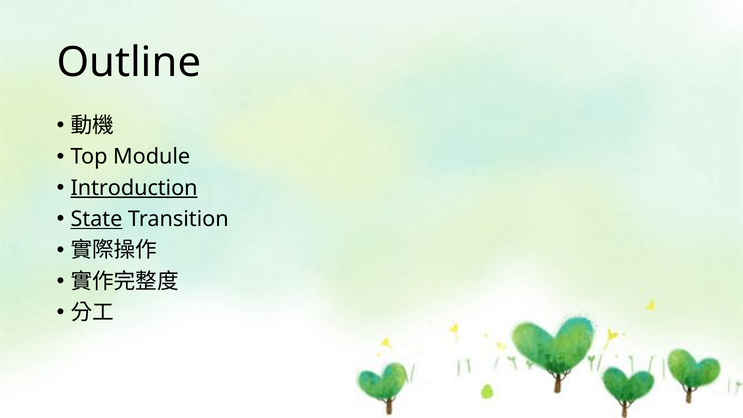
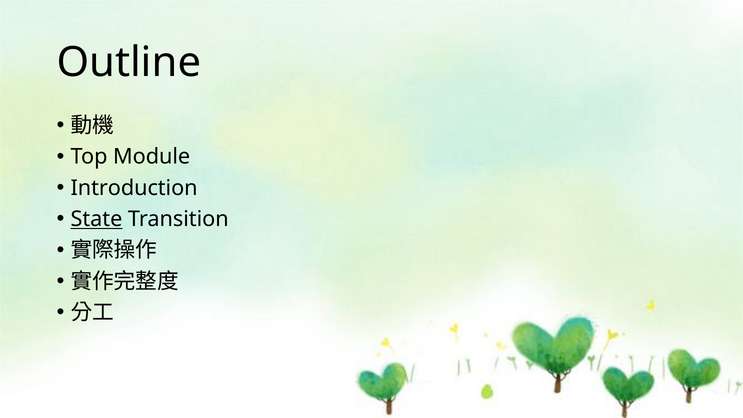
Introduction underline: present -> none (134, 188)
